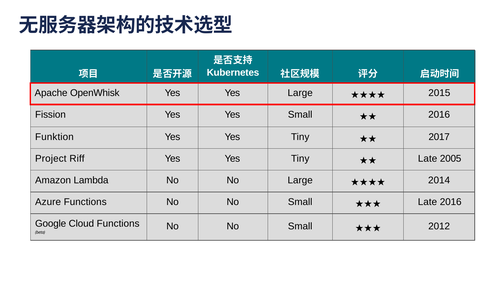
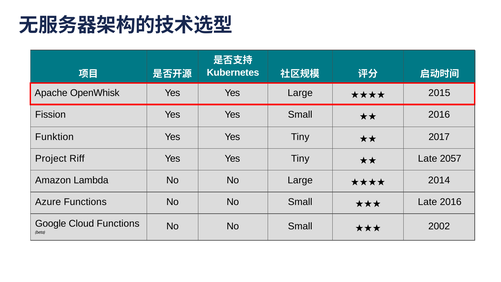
2005: 2005 -> 2057 (451, 159)
2012: 2012 -> 2002 (439, 226)
